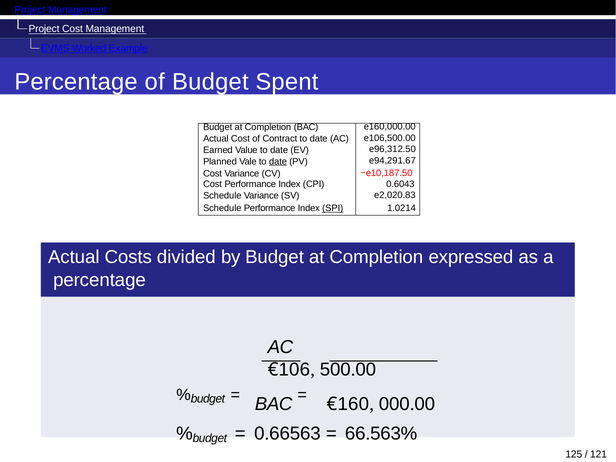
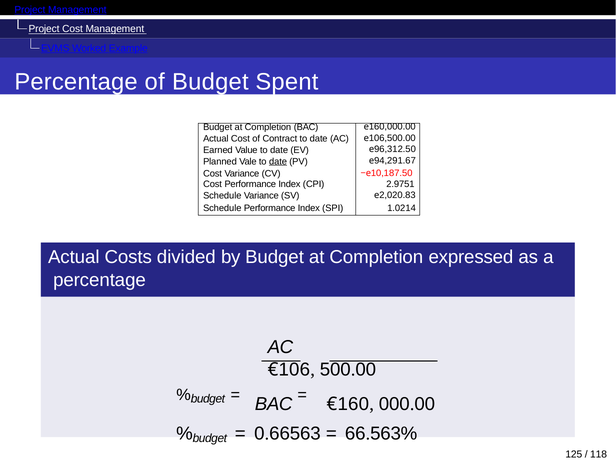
0.6043: 0.6043 -> 2.9751 (400, 184)
SPI underline: present -> none (333, 208)
121: 121 -> 118 (599, 455)
